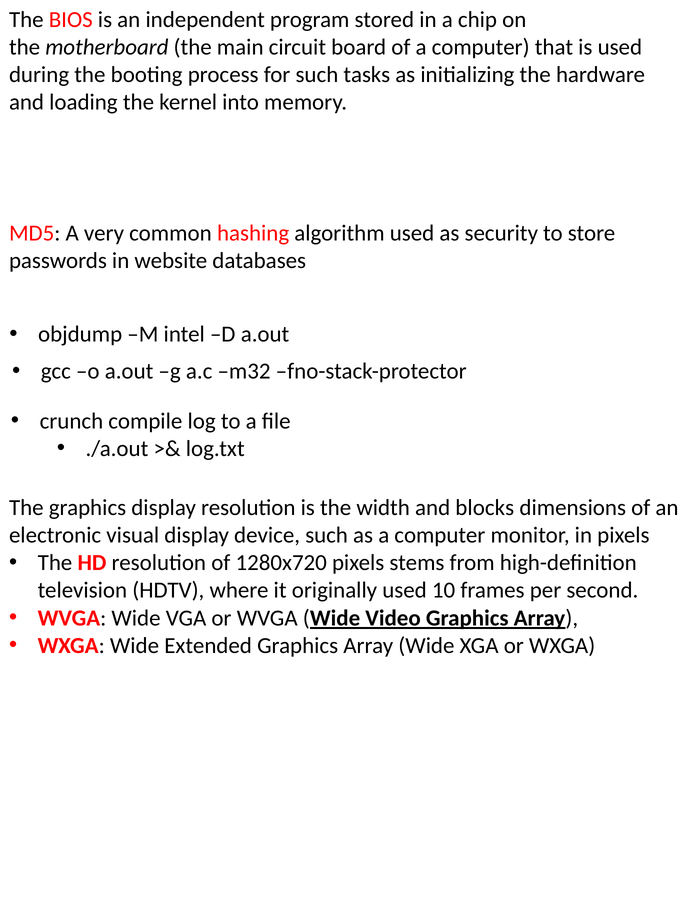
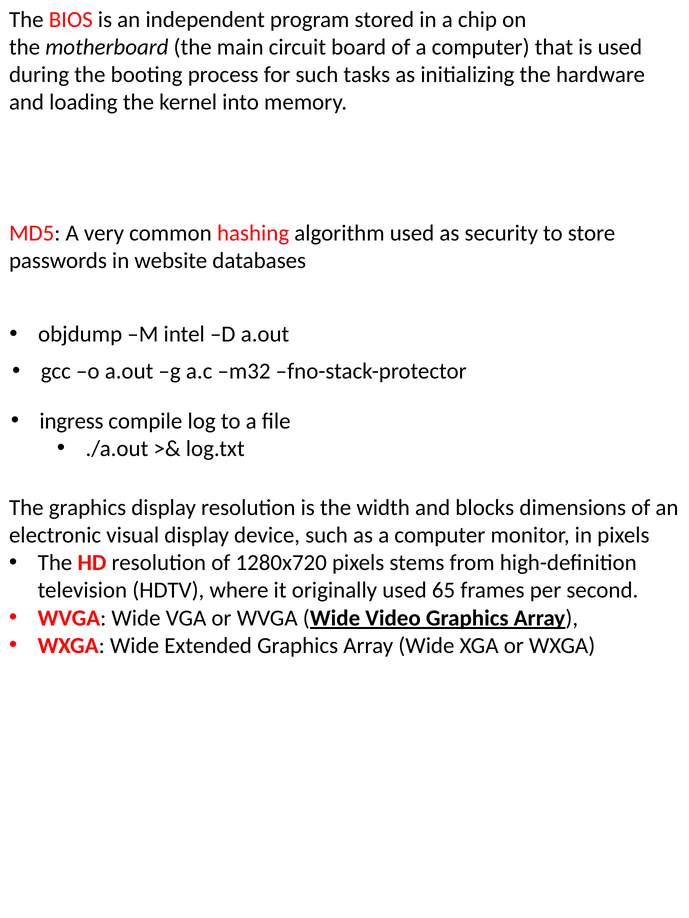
crunch: crunch -> ingress (72, 421)
10: 10 -> 65 (444, 591)
